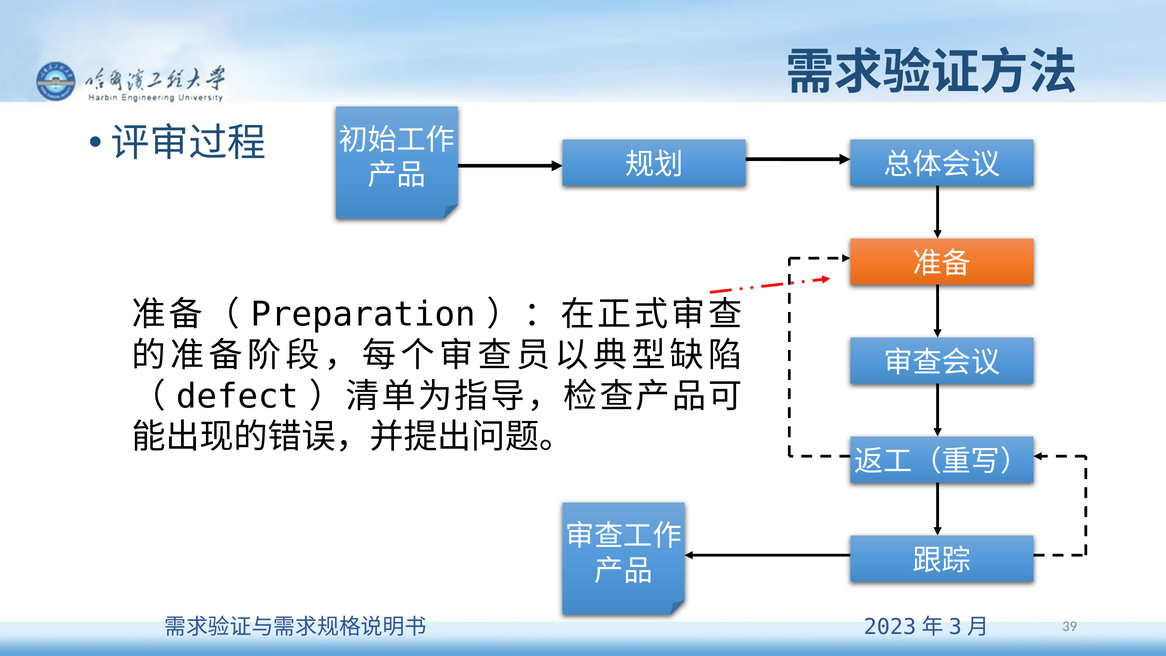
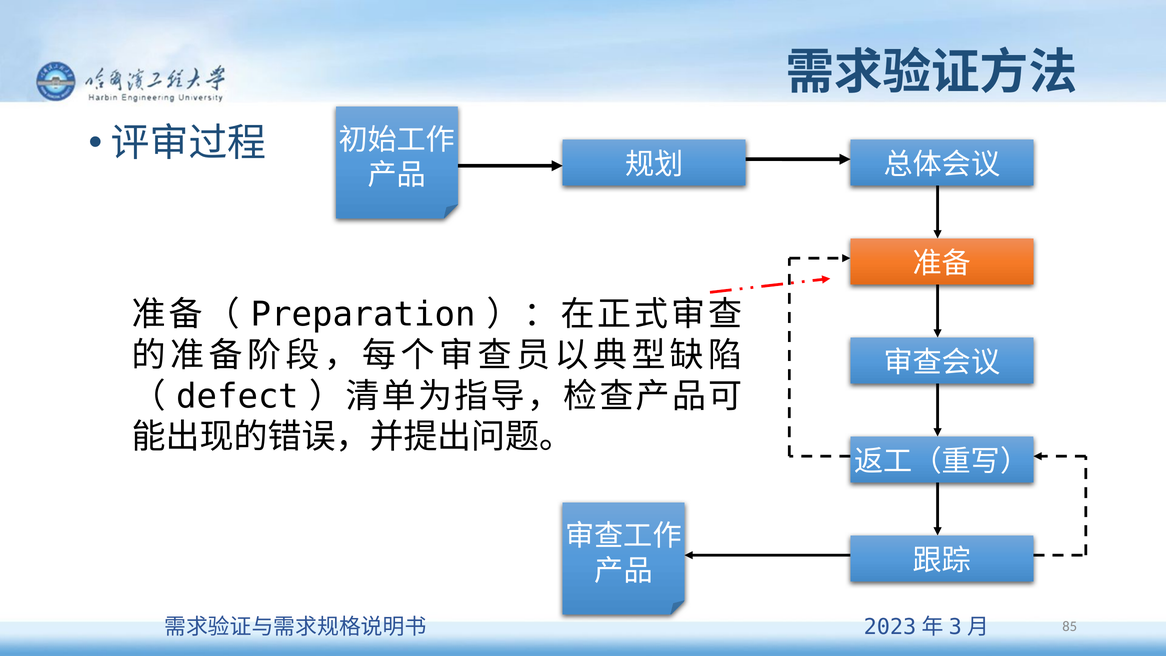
39: 39 -> 85 (1070, 626)
